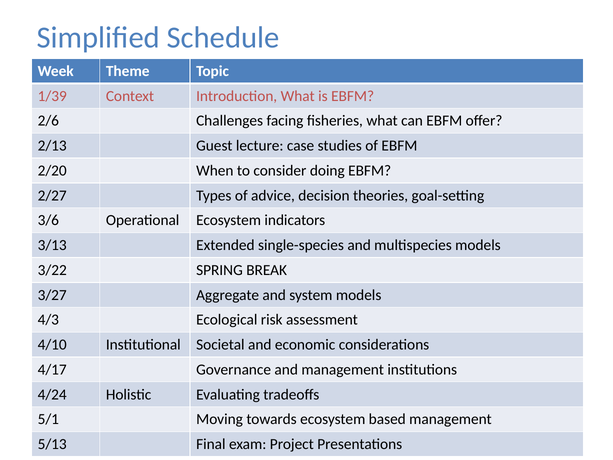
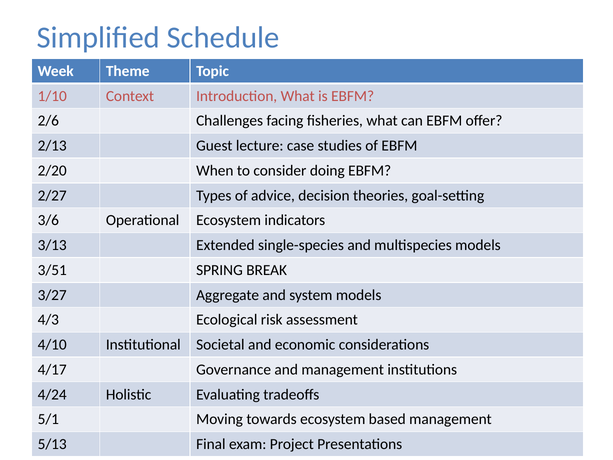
1/39: 1/39 -> 1/10 (52, 96)
3/22: 3/22 -> 3/51 (52, 270)
